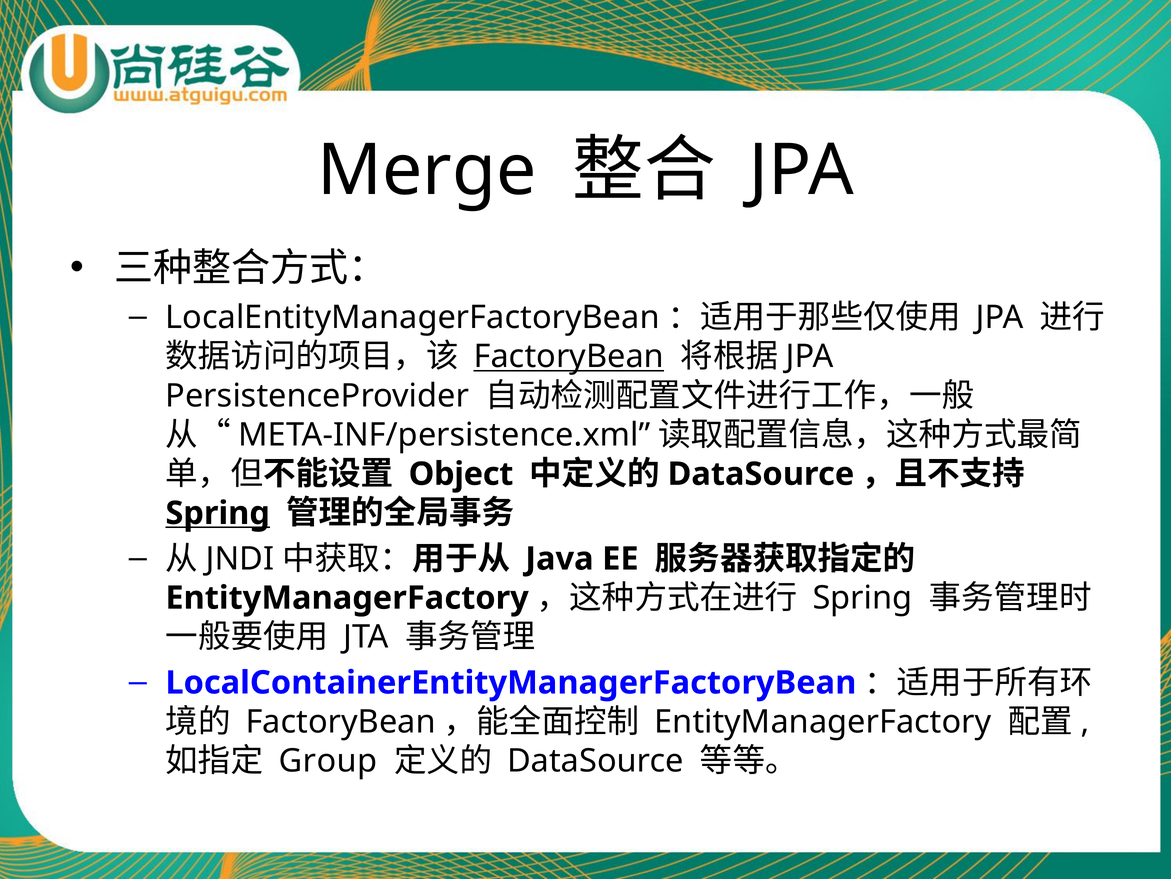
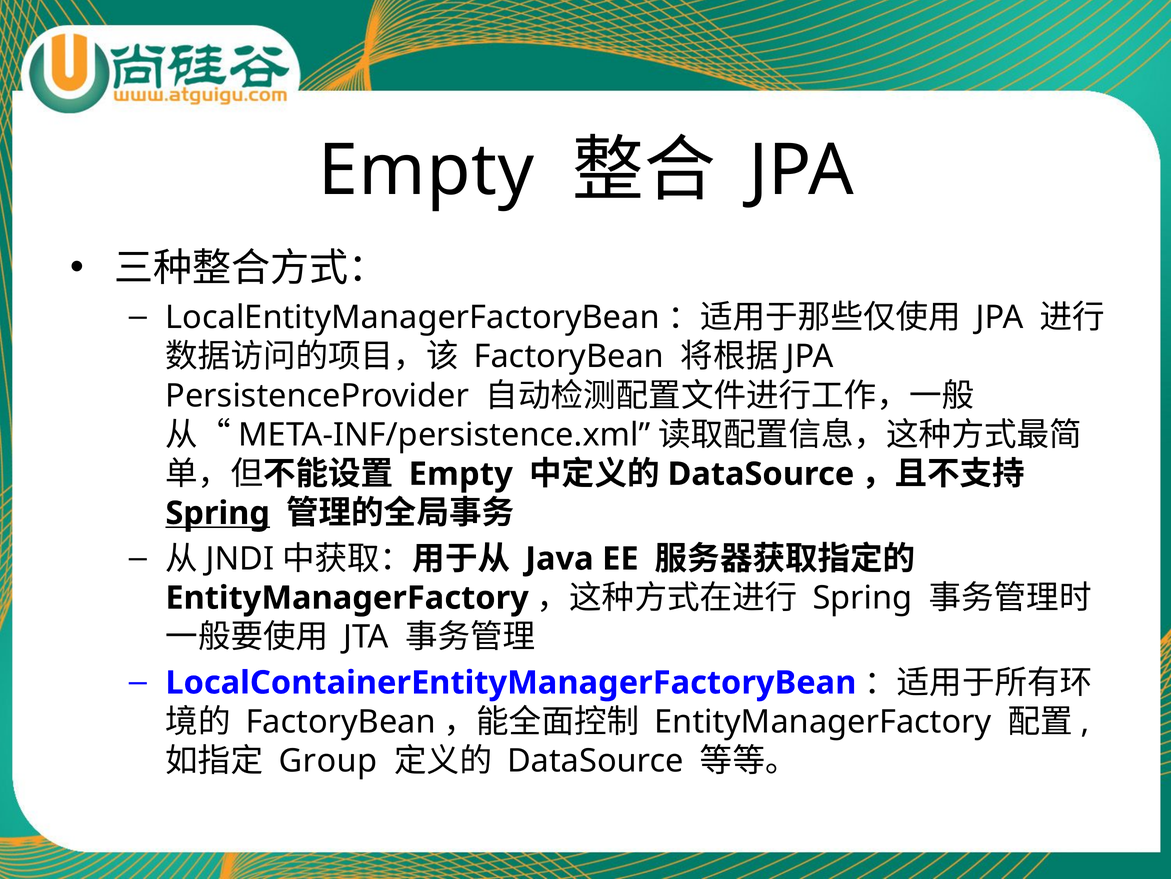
Merge: Merge -> Empty (426, 170)
FactoryBean underline: present -> none (569, 356)
Object: Object -> Empty (461, 474)
